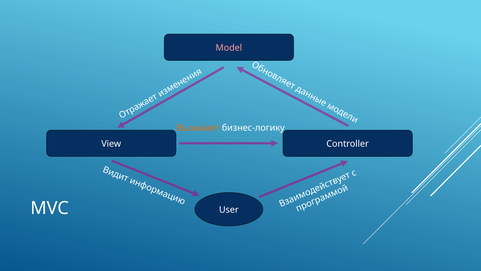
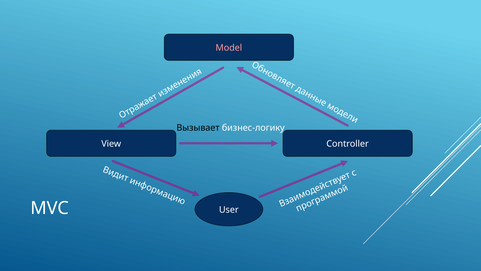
Вызывает colour: orange -> black (198, 128)
